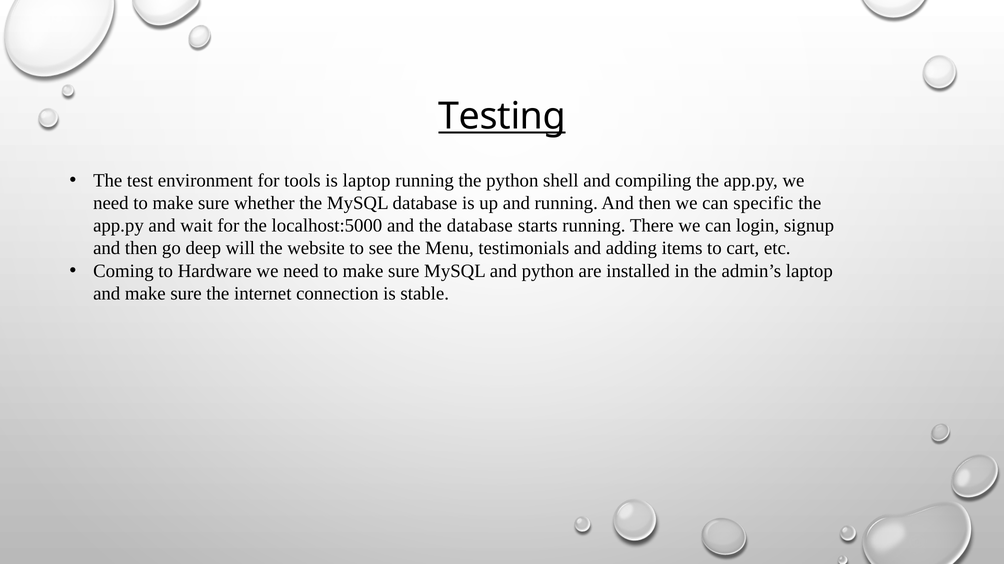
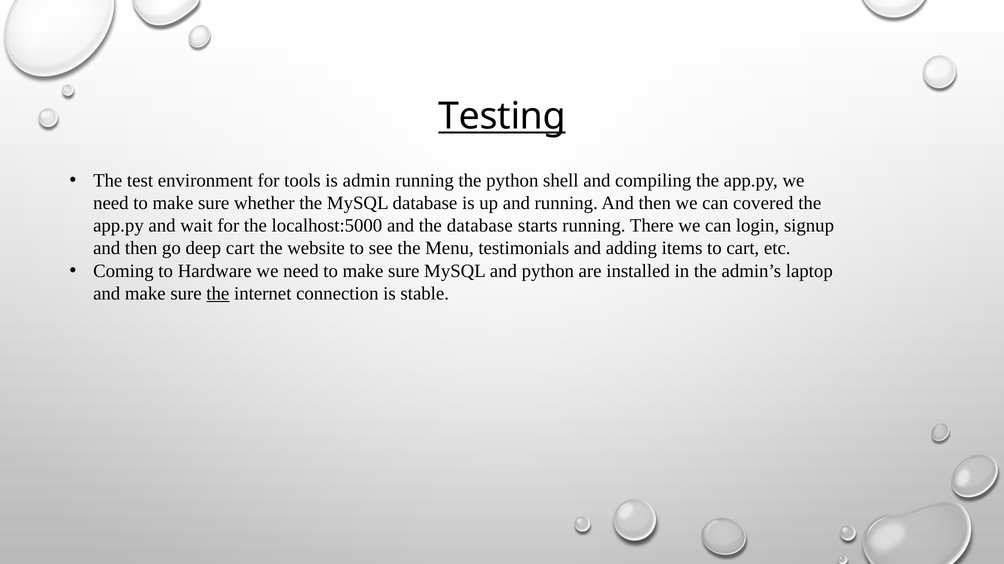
is laptop: laptop -> admin (367, 181)
specific: specific -> covered (763, 203)
deep will: will -> cart (240, 249)
the underline: none -> present (218, 294)
